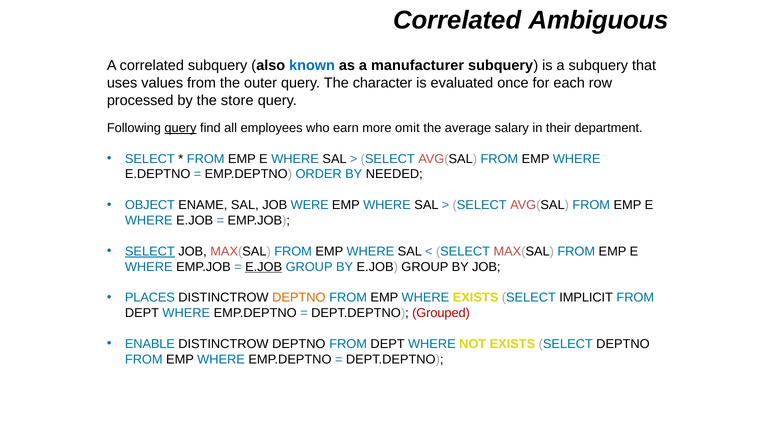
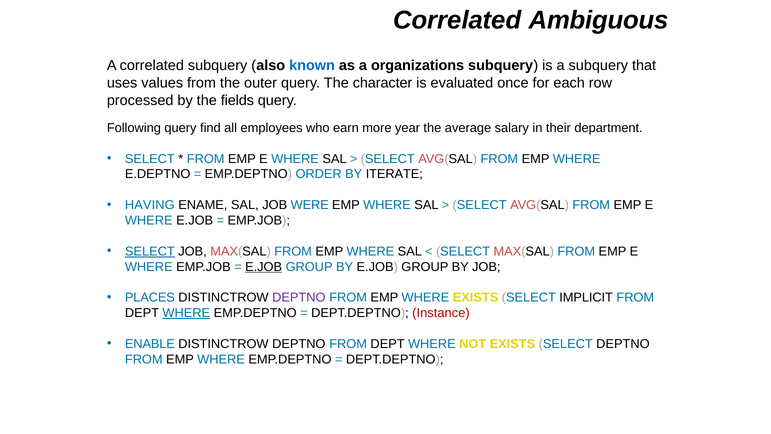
manufacturer: manufacturer -> organizations (418, 66)
store: store -> fields (237, 100)
query underline: present -> none (181, 128)
omit: omit -> year (407, 128)
NEEDED: NEEDED -> ITERATE (394, 174)
OBJECT: OBJECT -> HAVING (150, 205)
DEPTNO colour: orange -> purple (299, 297)
WHERE underline: none -> present (186, 313)
Grouped: Grouped -> Instance (441, 313)
